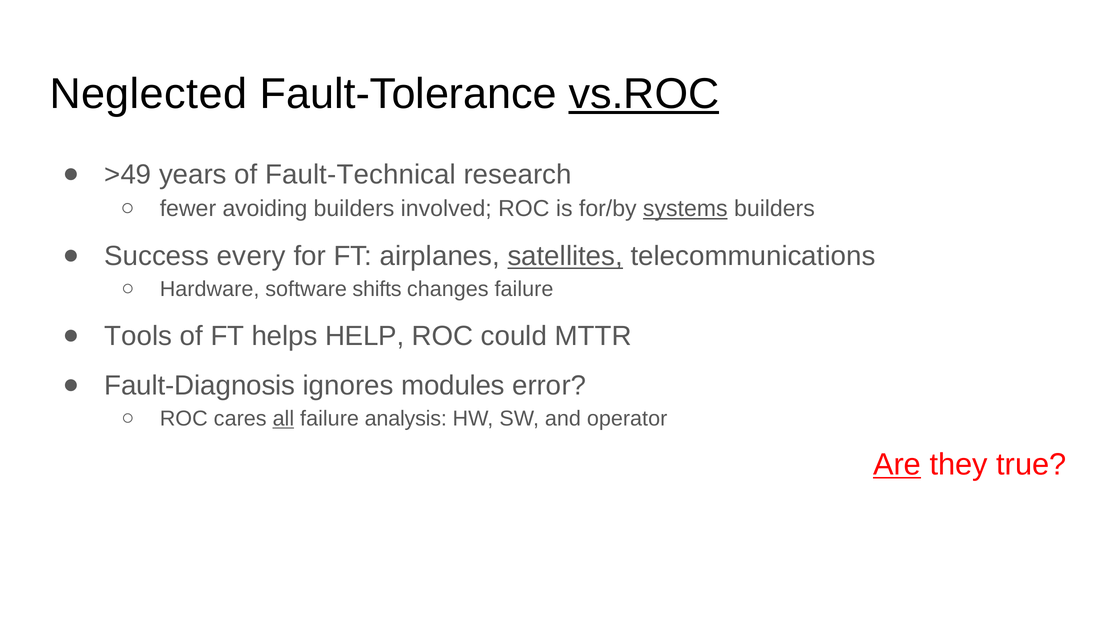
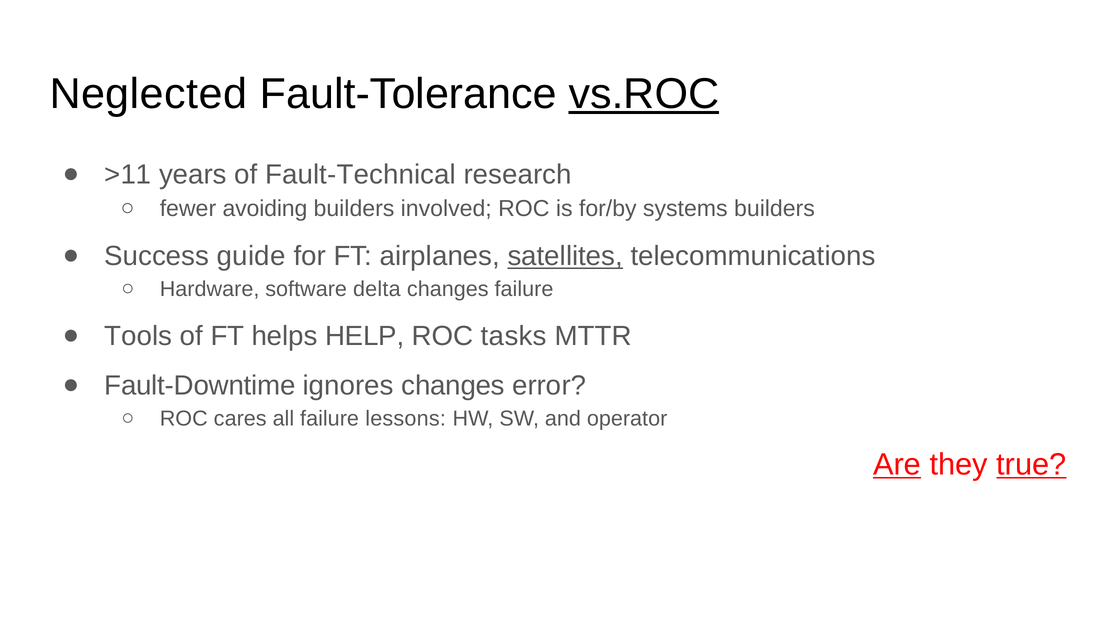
>49: >49 -> >11 (128, 174)
systems underline: present -> none (685, 209)
every: every -> guide (251, 256)
shifts: shifts -> delta (377, 289)
could: could -> tasks (514, 336)
Fault-Diagnosis: Fault-Diagnosis -> Fault-Downtime (200, 386)
ignores modules: modules -> changes (453, 386)
all underline: present -> none (283, 419)
analysis: analysis -> lessons (406, 419)
true underline: none -> present (1031, 464)
